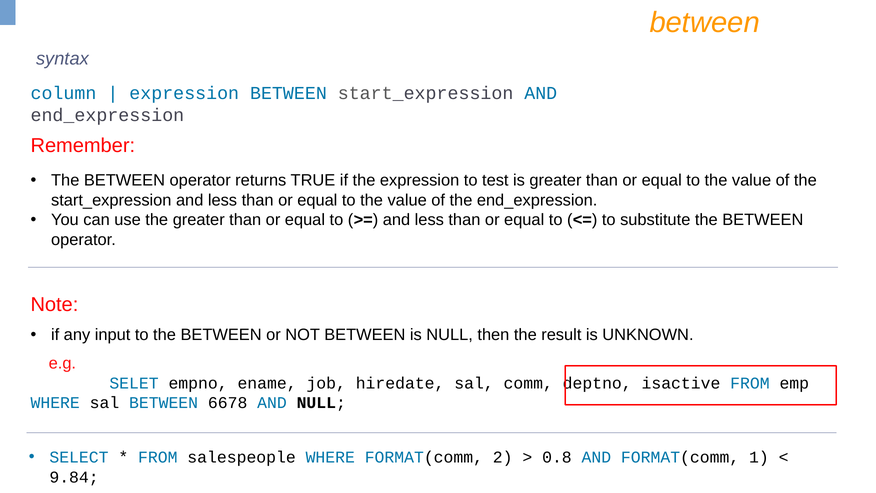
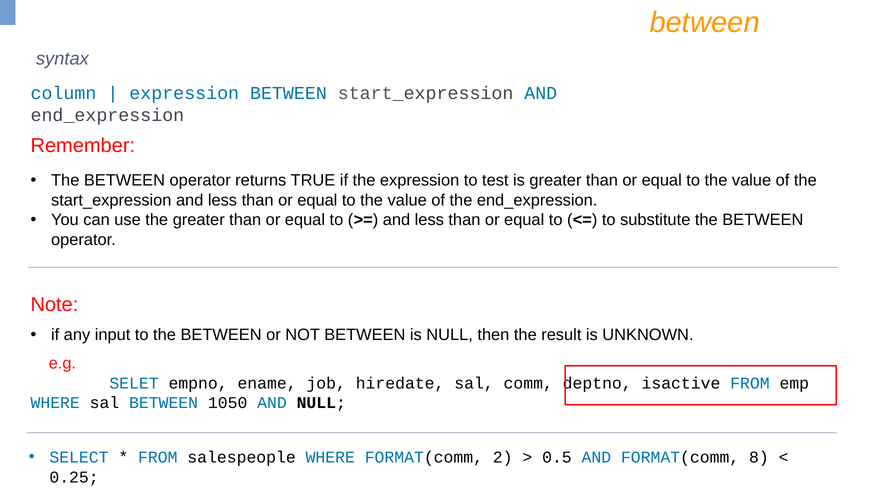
6678: 6678 -> 1050 (228, 403)
0.8: 0.8 -> 0.5 (557, 457)
1: 1 -> 8 (759, 457)
9.84: 9.84 -> 0.25 (74, 477)
